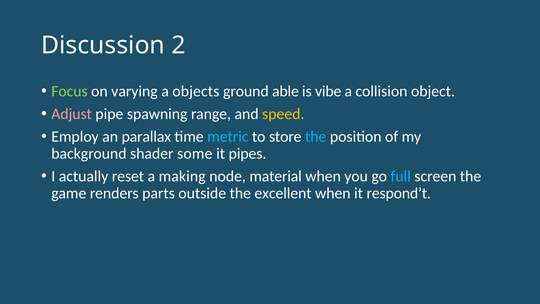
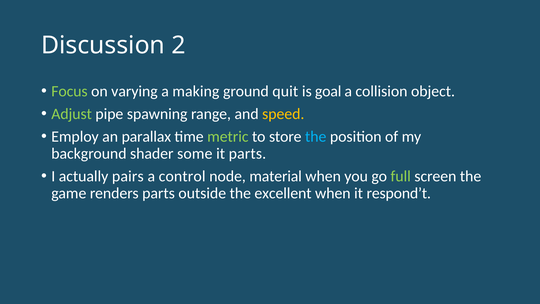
objects: objects -> making (196, 91)
able: able -> quit (285, 91)
vibe: vibe -> goal (328, 91)
Adjust colour: pink -> light green (72, 114)
metric colour: light blue -> light green (228, 137)
it pipes: pipes -> parts (247, 154)
reset: reset -> pairs (128, 176)
making: making -> control (182, 176)
full colour: light blue -> light green (401, 176)
